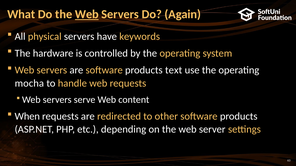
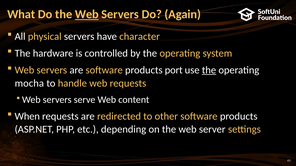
keywords: keywords -> character (140, 36)
text: text -> port (174, 70)
the underline: none -> present (209, 70)
